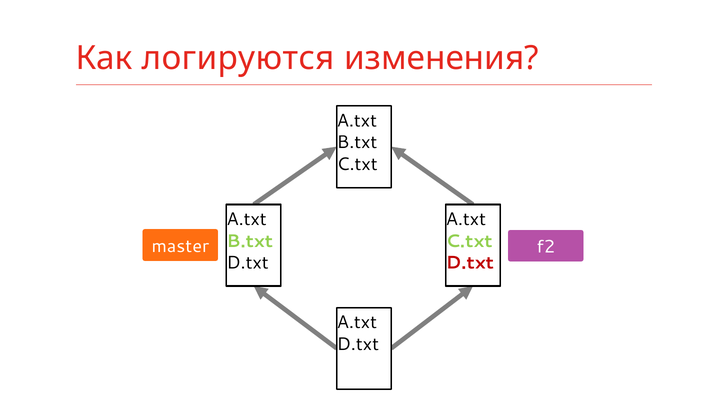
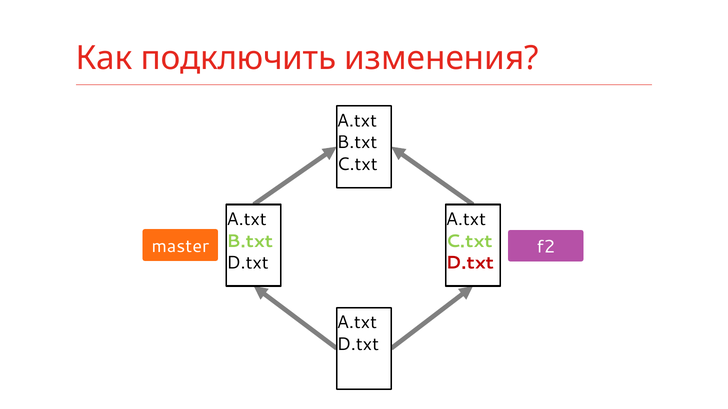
логируются: логируются -> подключить (239, 58)
